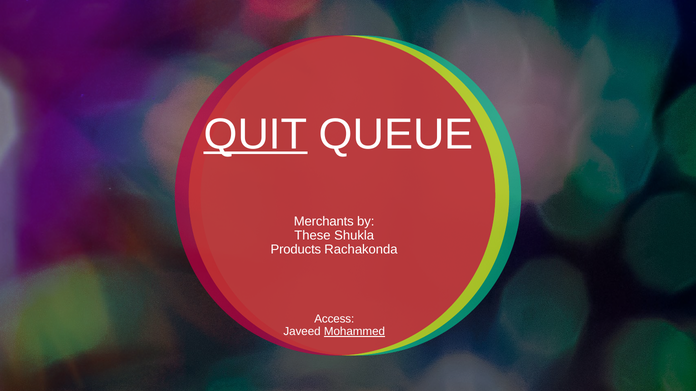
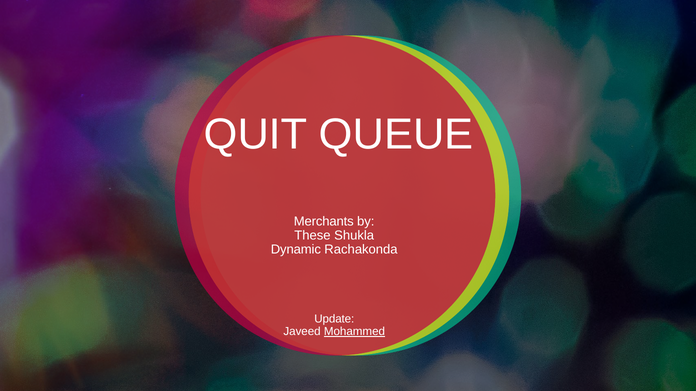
QUIT underline: present -> none (256, 134)
Products: Products -> Dynamic (296, 250)
Access: Access -> Update (334, 319)
